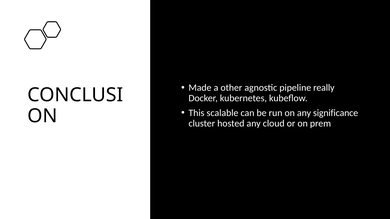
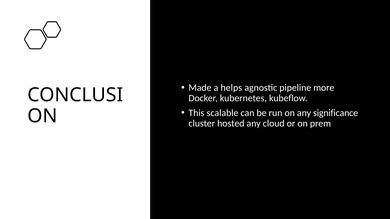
other: other -> helps (231, 88)
really: really -> more (324, 88)
